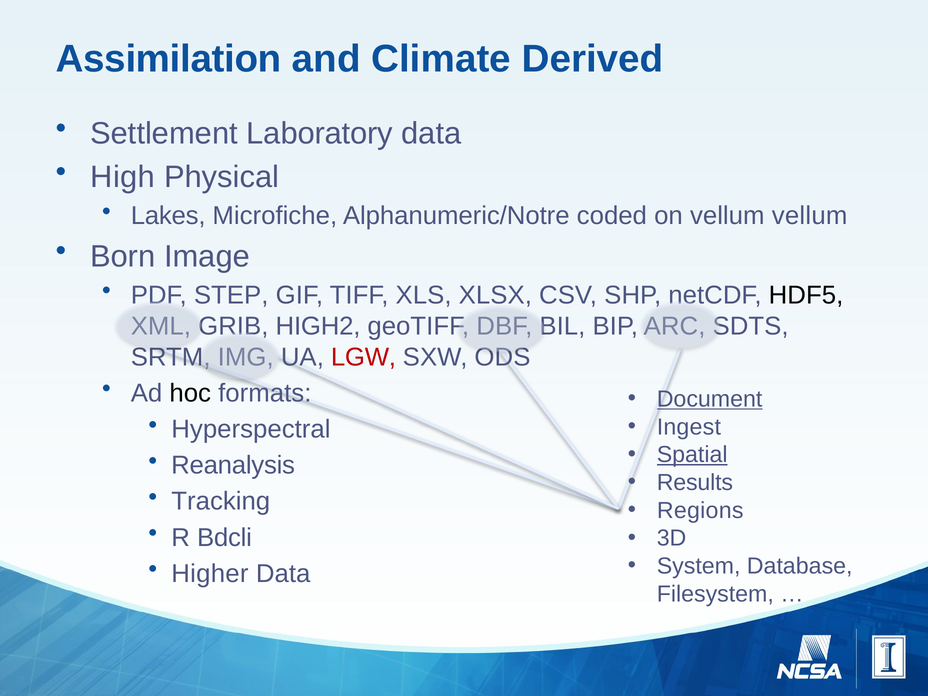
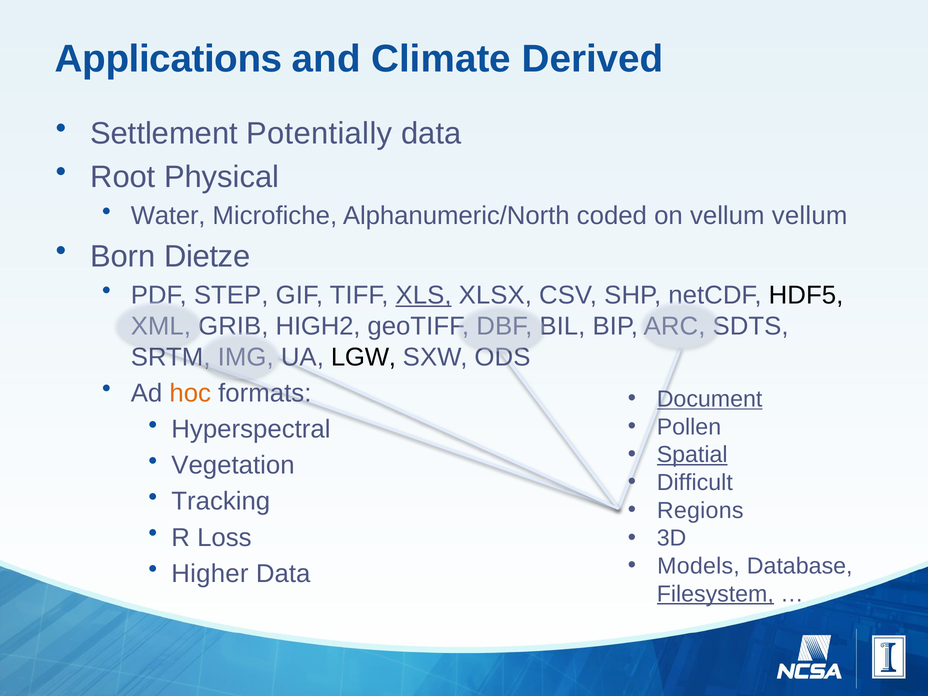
Assimilation: Assimilation -> Applications (169, 59)
Laboratory: Laboratory -> Potentially (319, 134)
High: High -> Root (123, 177)
Lakes: Lakes -> Water (168, 216)
Alphanumeric/Notre: Alphanumeric/Notre -> Alphanumeric/North (456, 216)
Image: Image -> Dietze (207, 256)
XLS underline: none -> present (424, 295)
LGW colour: red -> black (363, 357)
hoc colour: black -> orange (190, 393)
Ingest: Ingest -> Pollen (689, 427)
Reanalysis: Reanalysis -> Vegetation (233, 465)
Results: Results -> Difficult (695, 483)
Bdcli: Bdcli -> Loss (224, 538)
System: System -> Models (698, 566)
Filesystem underline: none -> present (715, 594)
